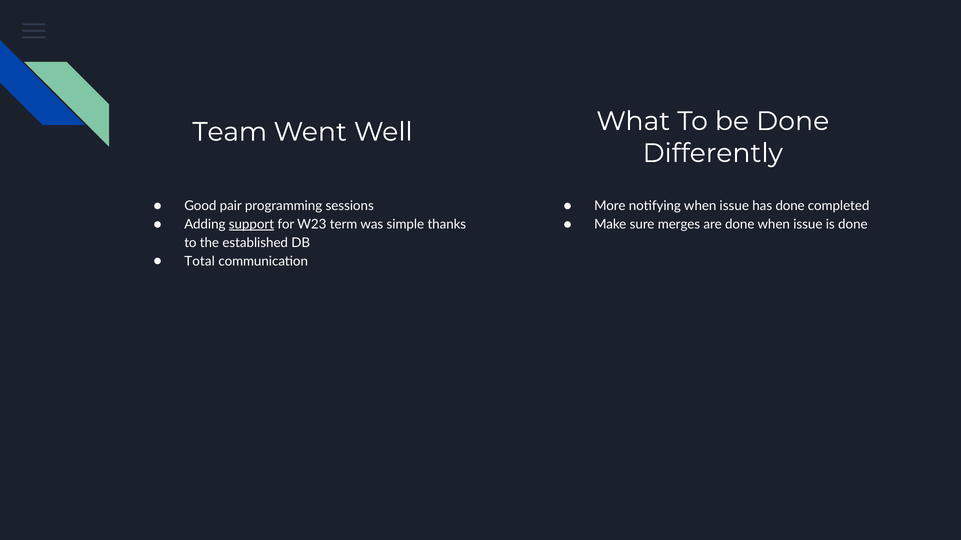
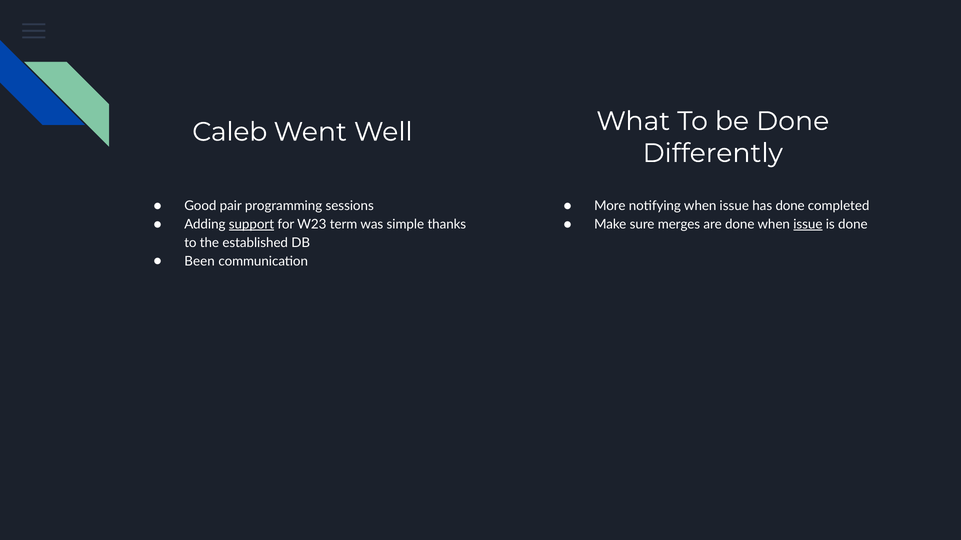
Team: Team -> Caleb (230, 132)
issue underline: none -> present (808, 225)
Total: Total -> Been (200, 261)
